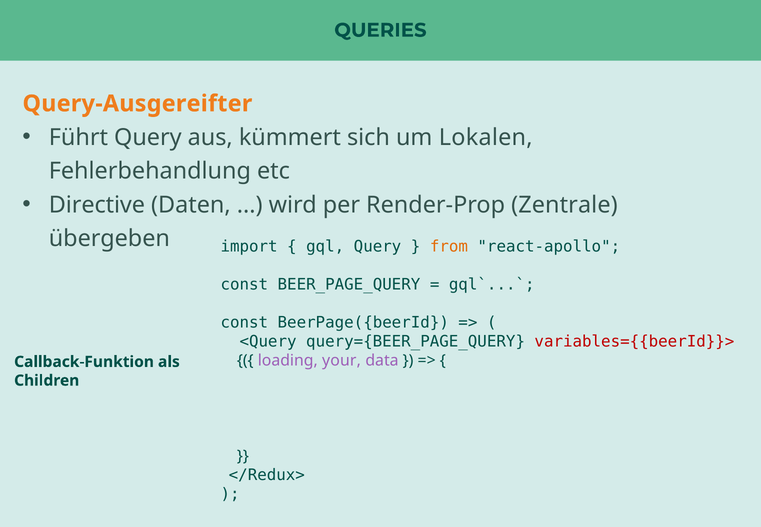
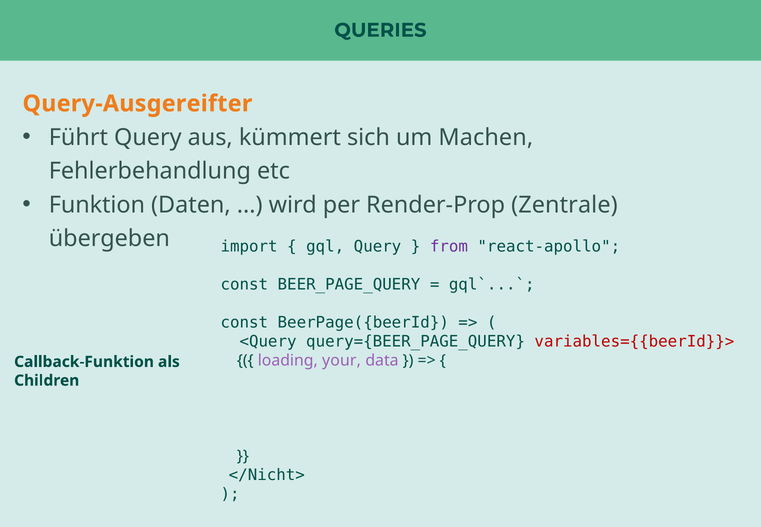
Lokalen: Lokalen -> Machen (486, 137)
Directive: Directive -> Funktion (97, 205)
from colour: orange -> purple (449, 246)
</Redux>: </Redux> -> </Nicht> (267, 475)
